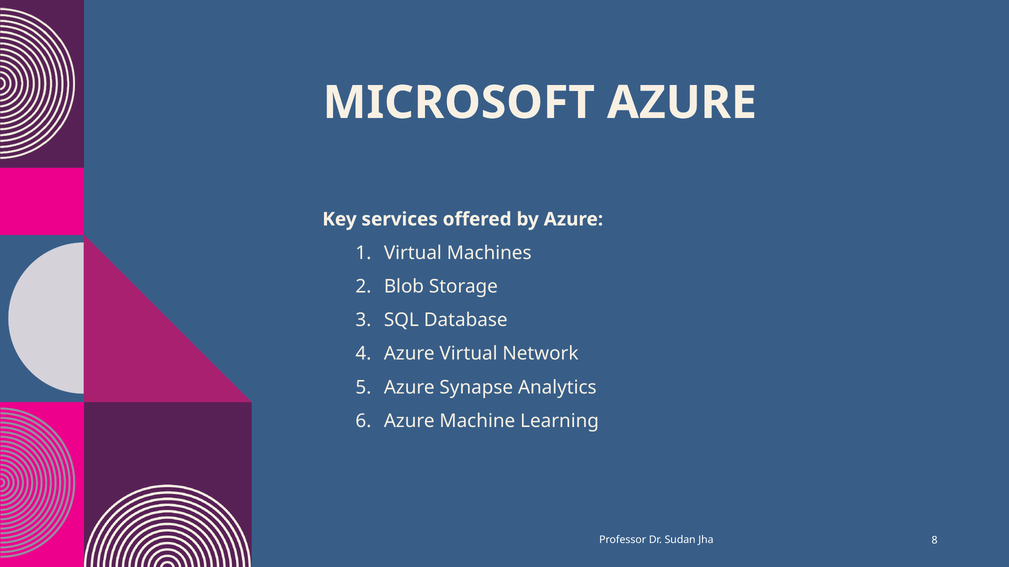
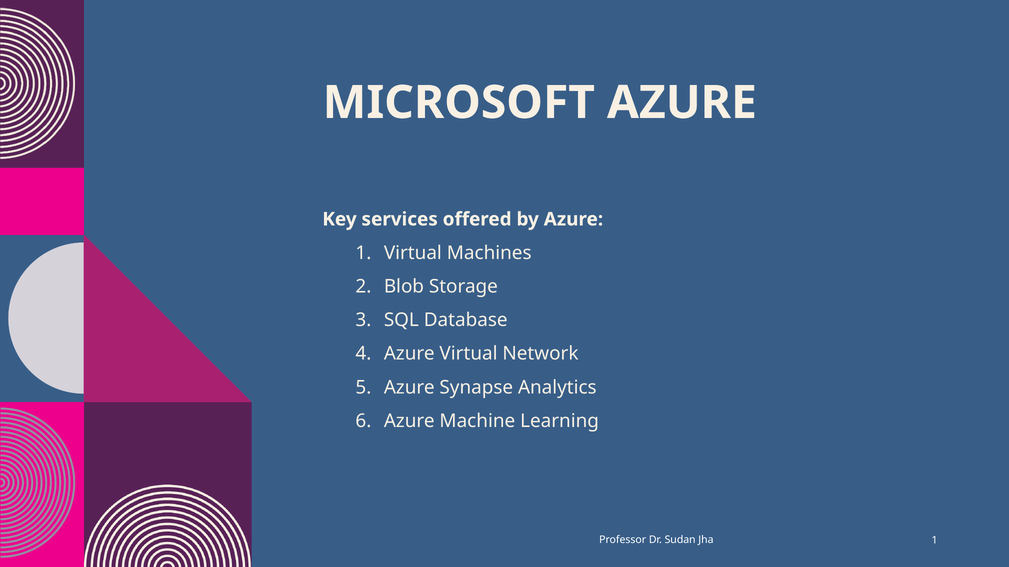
Jha 8: 8 -> 1 (935, 541)
